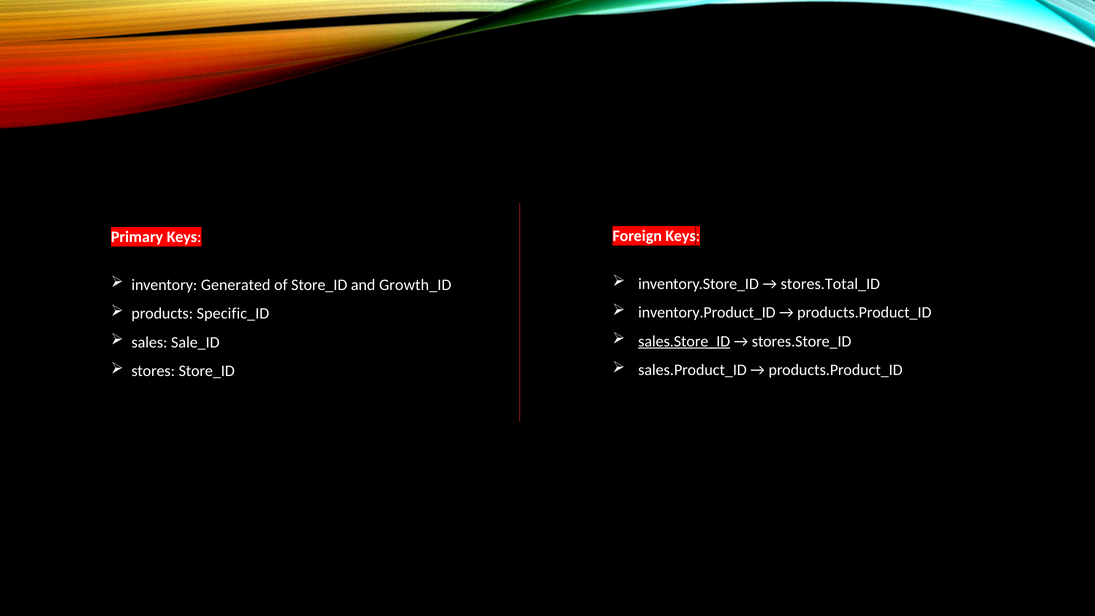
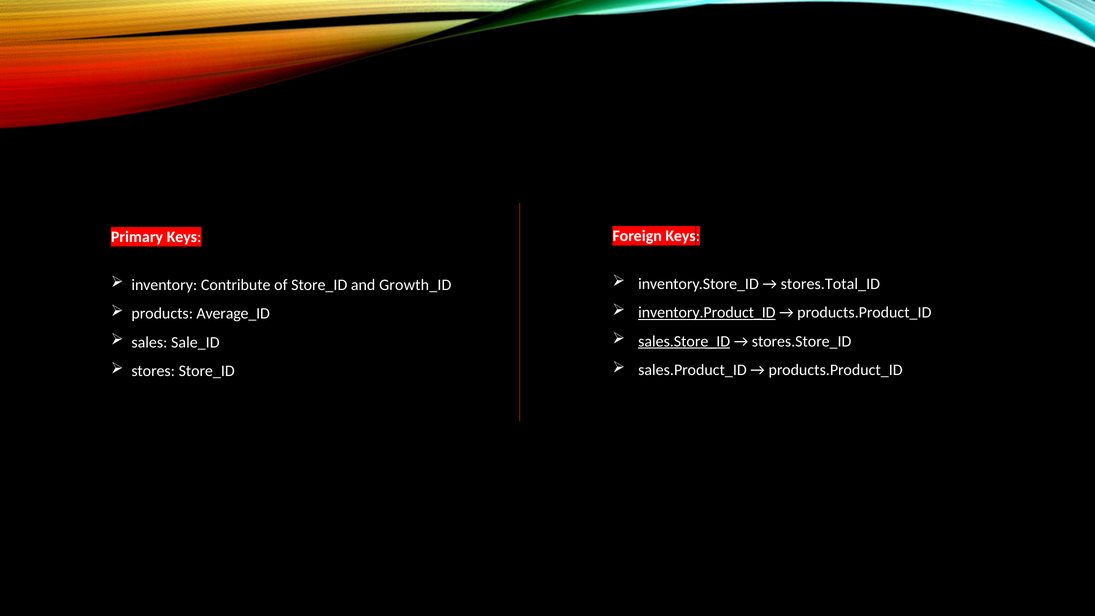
Generated: Generated -> Contribute (236, 285)
inventory.Product_ID underline: none -> present (707, 312)
Specific_ID: Specific_ID -> Average_ID (233, 314)
